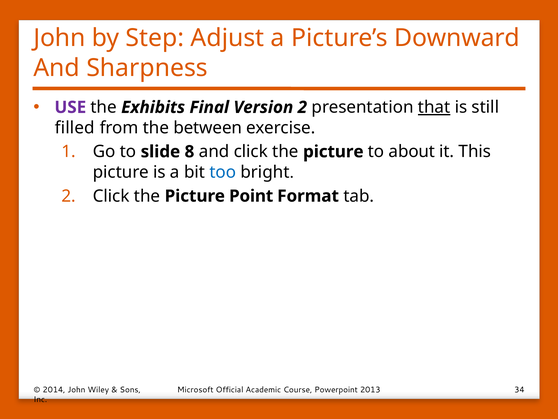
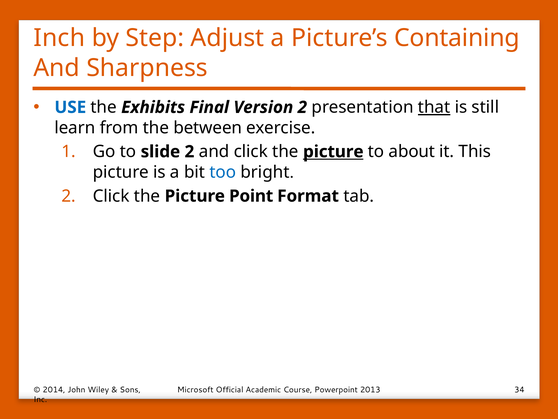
John: John -> Inch (59, 38)
Downward: Downward -> Containing (457, 38)
USE colour: purple -> blue (70, 107)
filled: filled -> learn (75, 128)
slide 8: 8 -> 2 (189, 152)
picture underline: none -> present (333, 152)
